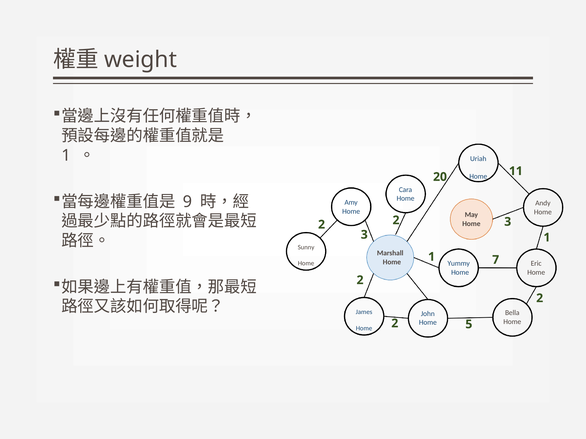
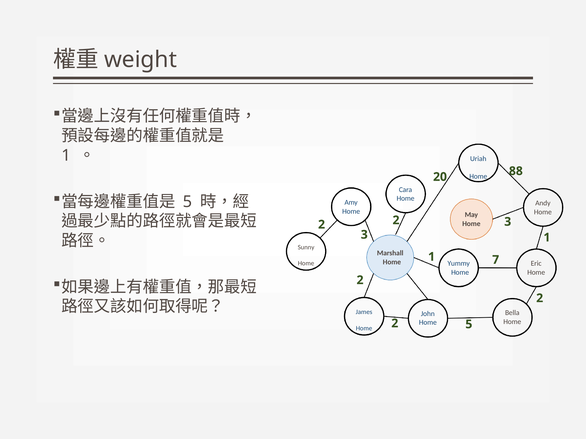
11: 11 -> 88 (516, 171)
9: 9 -> 5 (188, 202)
